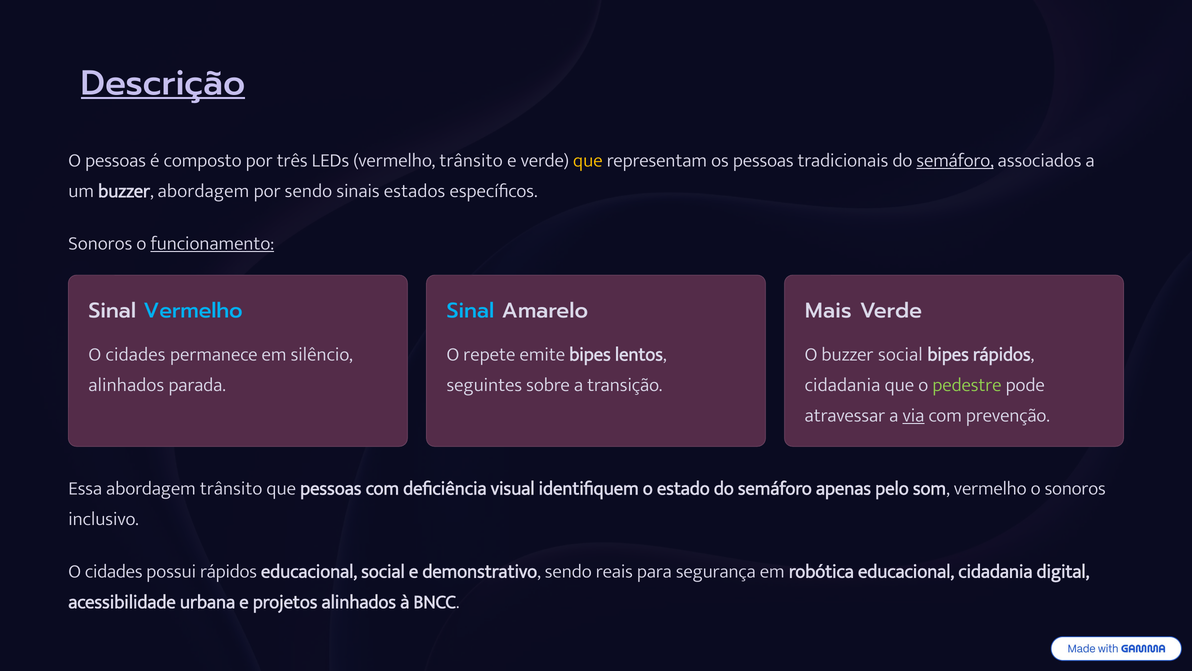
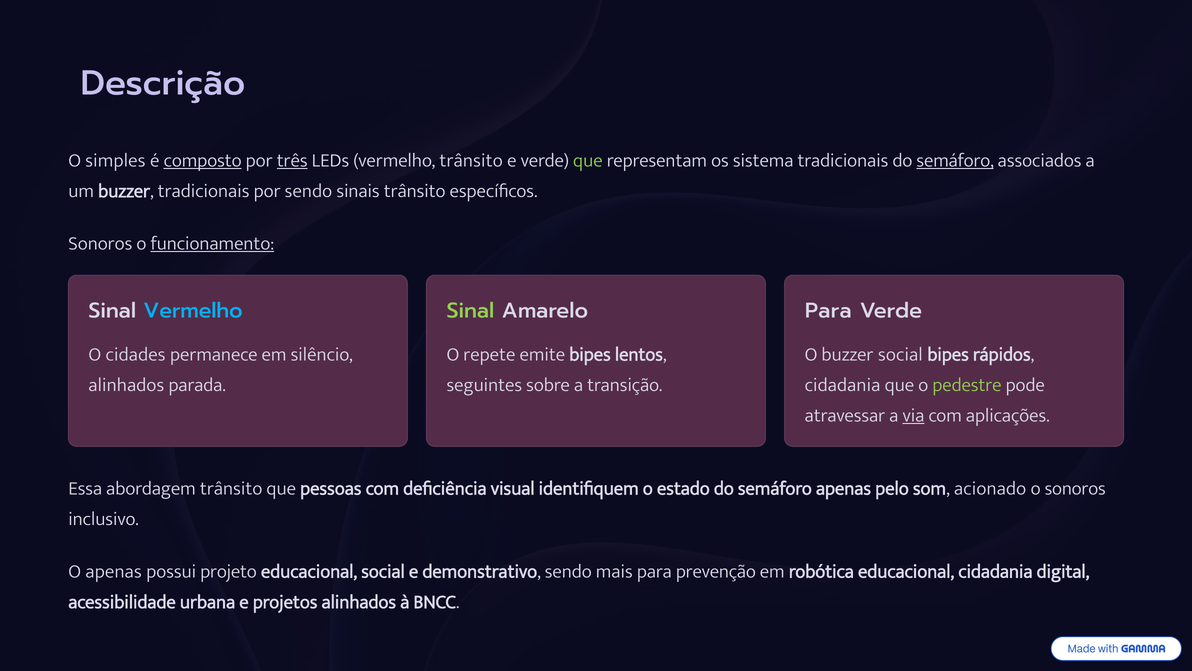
Descrição underline: present -> none (163, 83)
O pessoas: pessoas -> simples (115, 160)
composto underline: none -> present (203, 160)
três underline: none -> present (292, 160)
que colour: yellow -> light green (588, 160)
os pessoas: pessoas -> sistema (763, 160)
buzzer abordagem: abordagem -> tradicionais (204, 191)
sinais estados: estados -> trânsito (415, 191)
Sinal colour: light blue -> light green (470, 311)
Mais: Mais -> Para (828, 311)
prevenção: prevenção -> aplicações (1008, 415)
som vermelho: vermelho -> acionado (990, 488)
cidades: cidades -> apenas (114, 571)
possui rápidos: rápidos -> projeto (229, 571)
reais: reais -> mais (614, 571)
segurança: segurança -> prevenção (716, 571)
